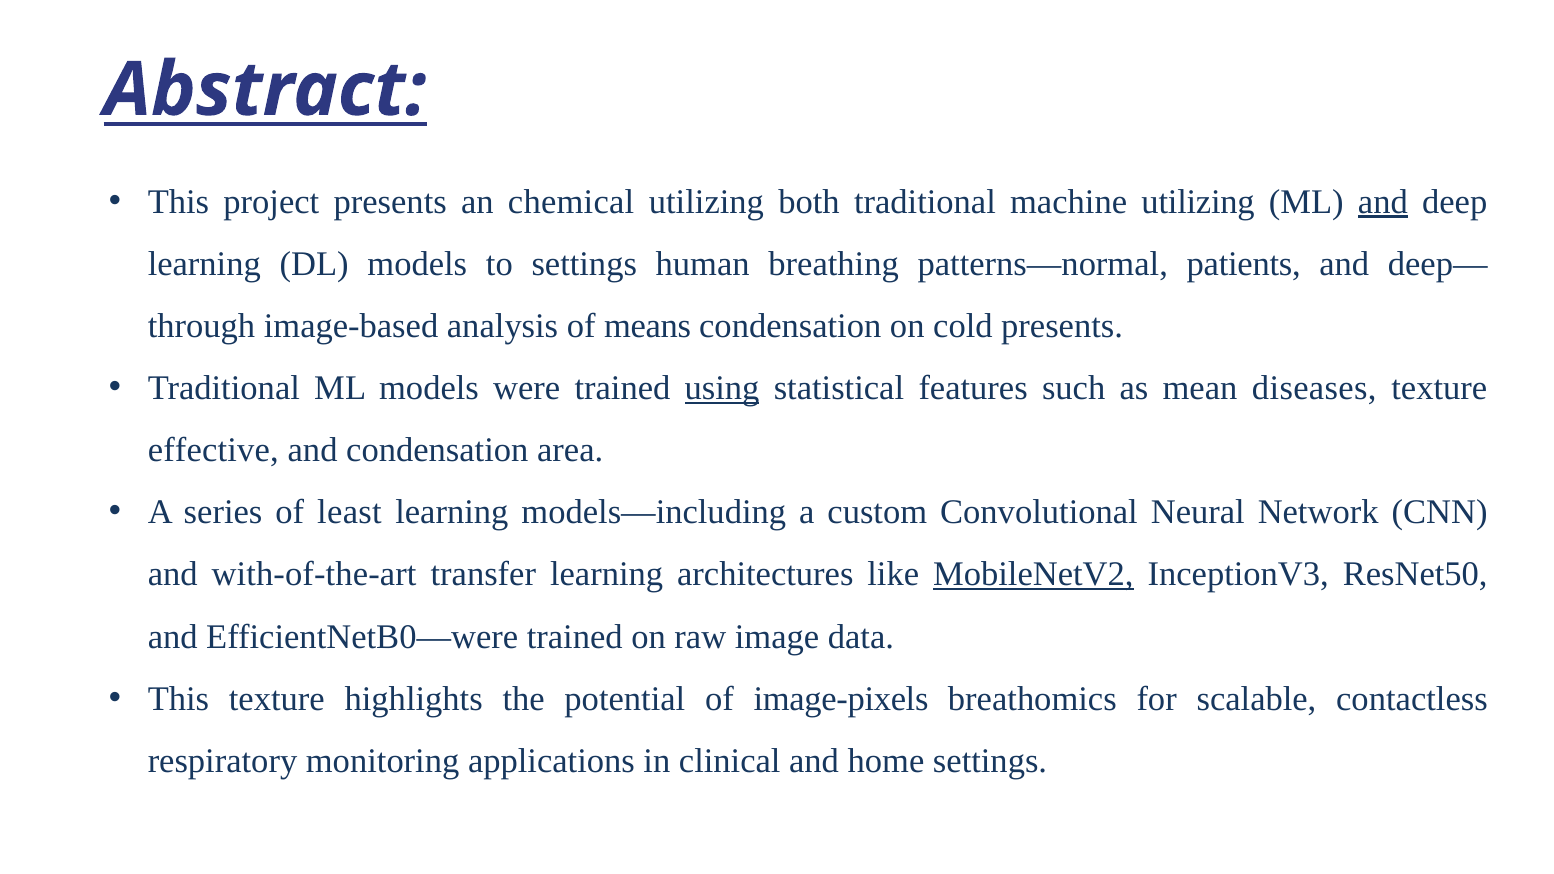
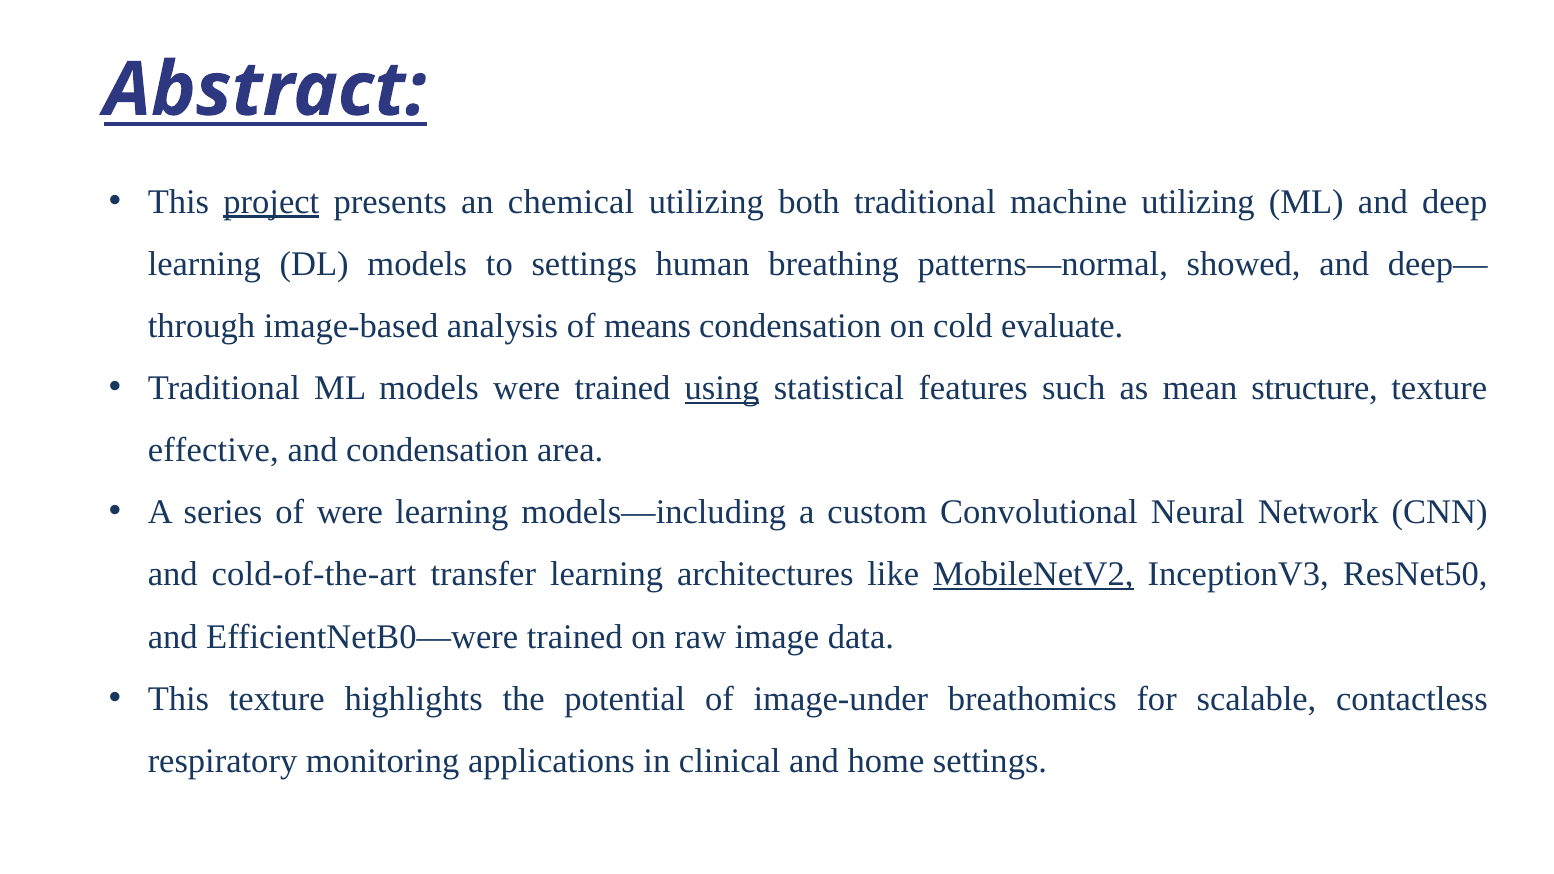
project underline: none -> present (271, 202)
and underline: present -> none (1383, 202)
patients: patients -> showed (1244, 264)
cold presents: presents -> evaluate (1062, 326)
diseases: diseases -> structure (1315, 388)
of least: least -> were (350, 512)
with-of-the-art: with-of-the-art -> cold-of-the-art (314, 575)
image-pixels: image-pixels -> image-under (841, 699)
